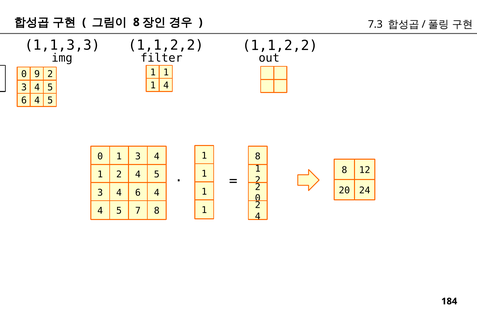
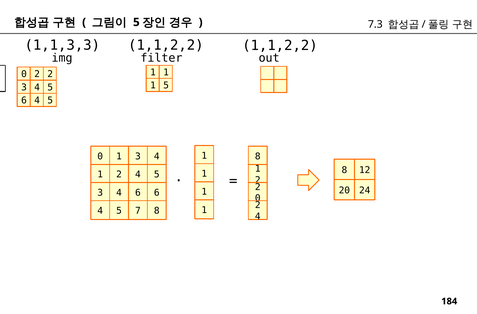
8: 8 -> 5 (136, 22)
9: 9 -> 2 (37, 74)
1 4: 4 -> 5 (166, 85)
6 4: 4 -> 6 (157, 192)
